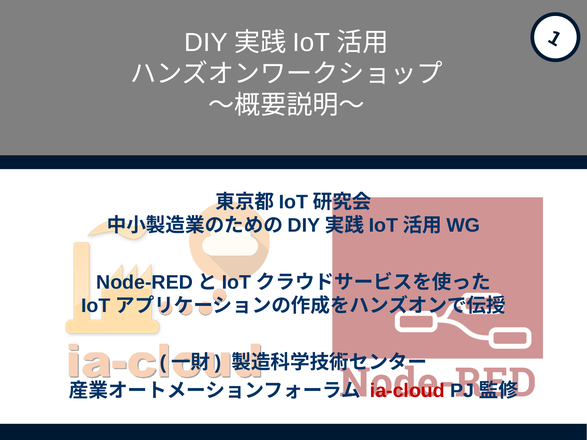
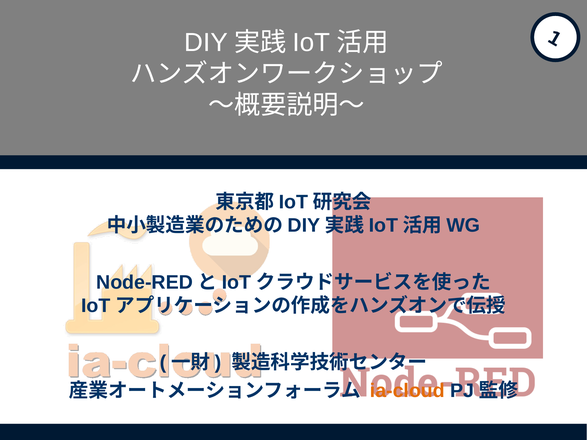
ia-cloud colour: red -> orange (407, 391)
